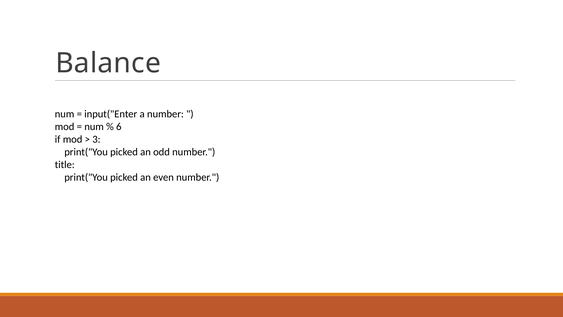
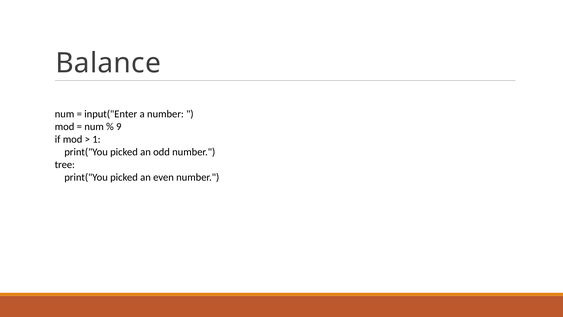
6: 6 -> 9 (119, 127)
3: 3 -> 1 (96, 139)
title: title -> tree (65, 165)
